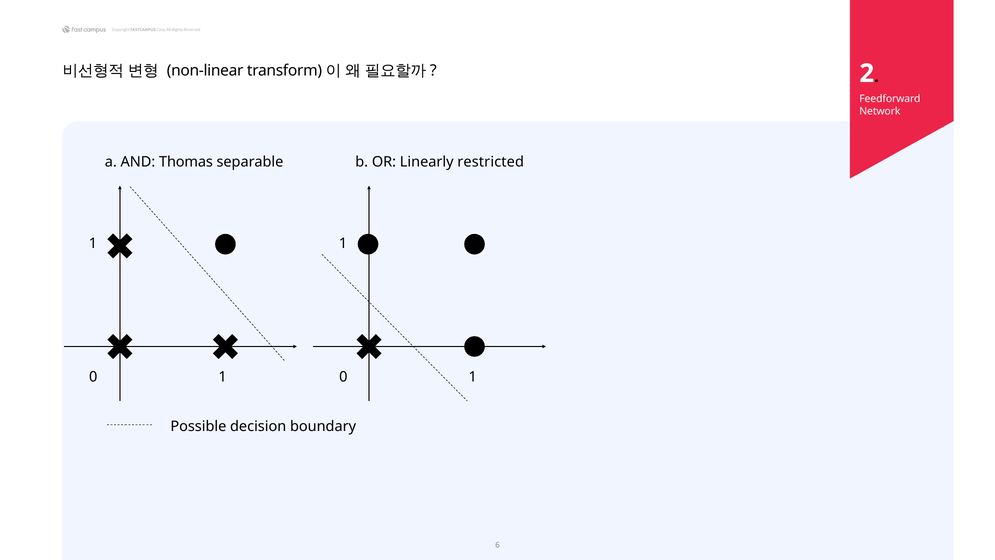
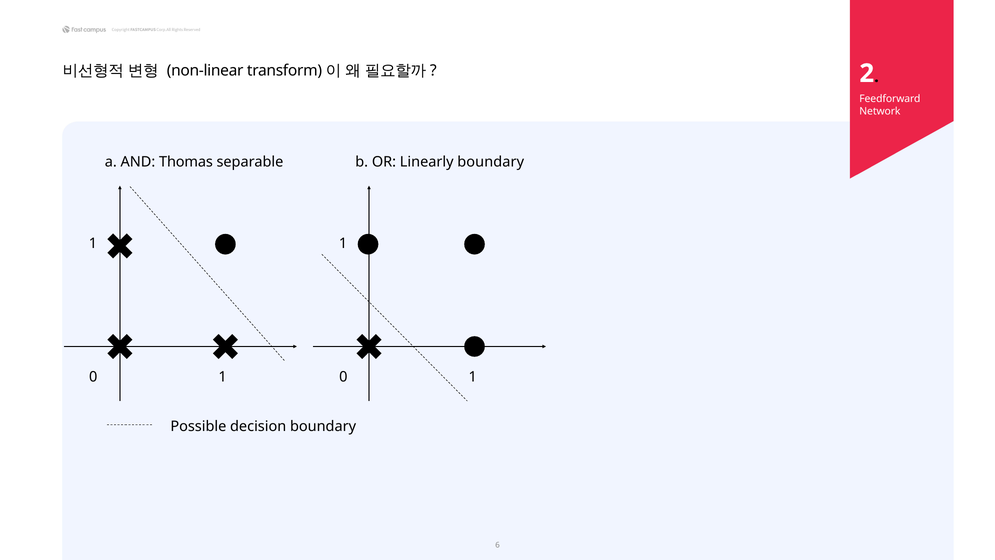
Linearly restricted: restricted -> boundary (491, 162)
